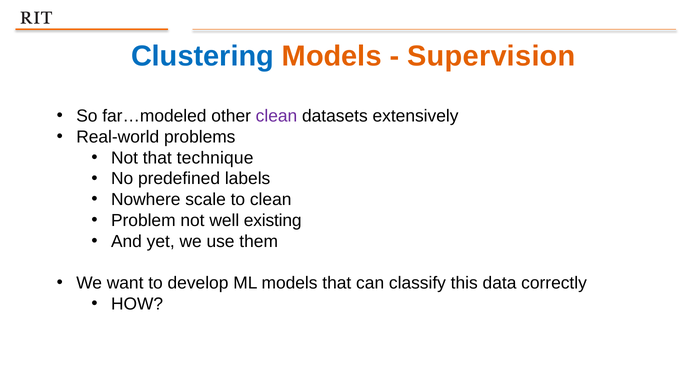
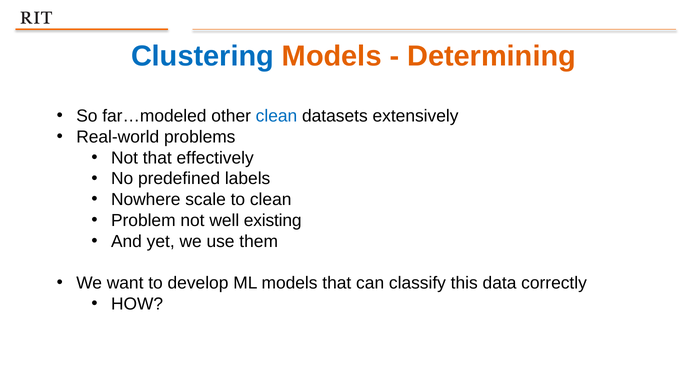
Supervision: Supervision -> Determining (492, 56)
clean colour: purple -> blue (276, 116)
technique: technique -> effectively (215, 158)
